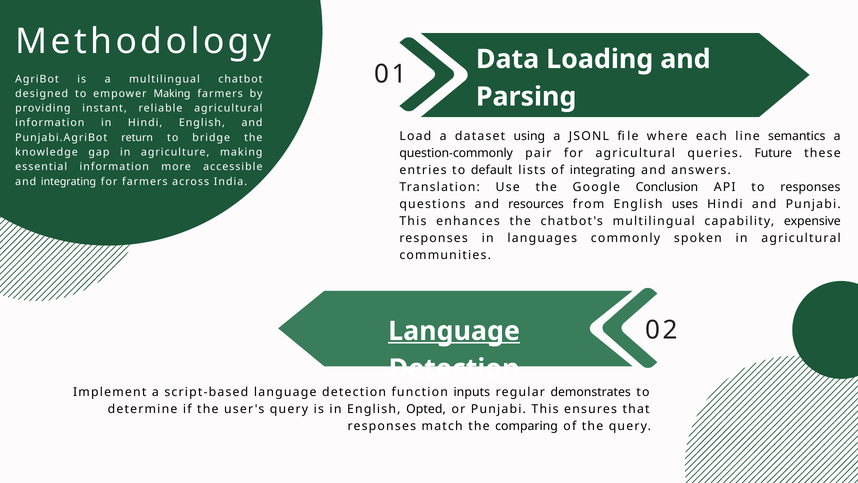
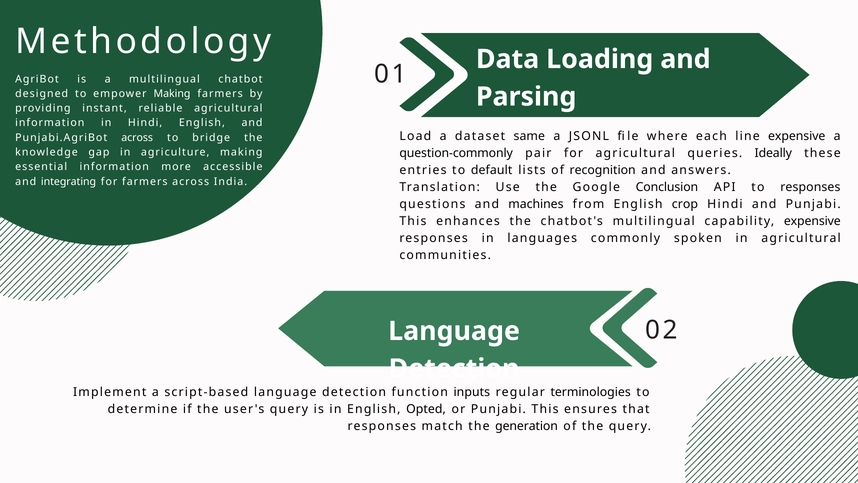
using: using -> same (529, 136)
line semantics: semantics -> expensive (797, 136)
Punjabi.AgriBot return: return -> across (137, 137)
Future: Future -> Ideally (773, 153)
of integrating: integrating -> recognition (603, 170)
resources: resources -> machines (536, 204)
uses: uses -> crop (685, 204)
Language underline: present -> none (454, 331)
demonstrates: demonstrates -> terminologies (591, 392)
comparing: comparing -> generation (527, 426)
